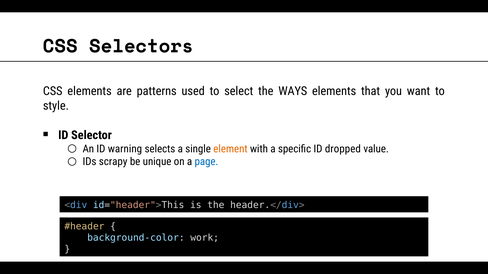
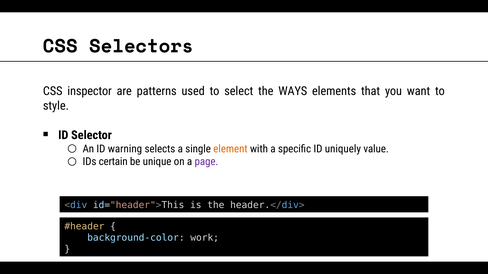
CSS elements: elements -> inspector (90, 91)
dropped: dropped -> uniquely (343, 149)
scrapy: scrapy -> certain (113, 162)
page colour: blue -> purple (206, 162)
